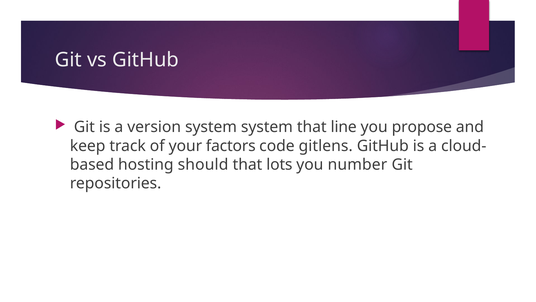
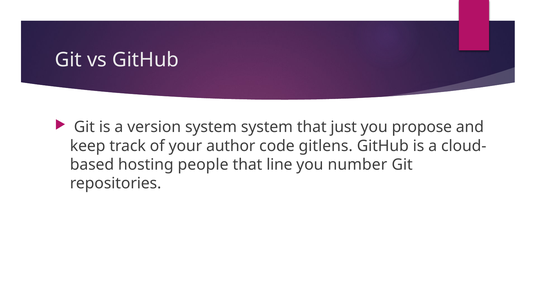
line: line -> just (344, 127)
factors: factors -> author (231, 146)
should: should -> people (203, 164)
lots: lots -> line (279, 164)
